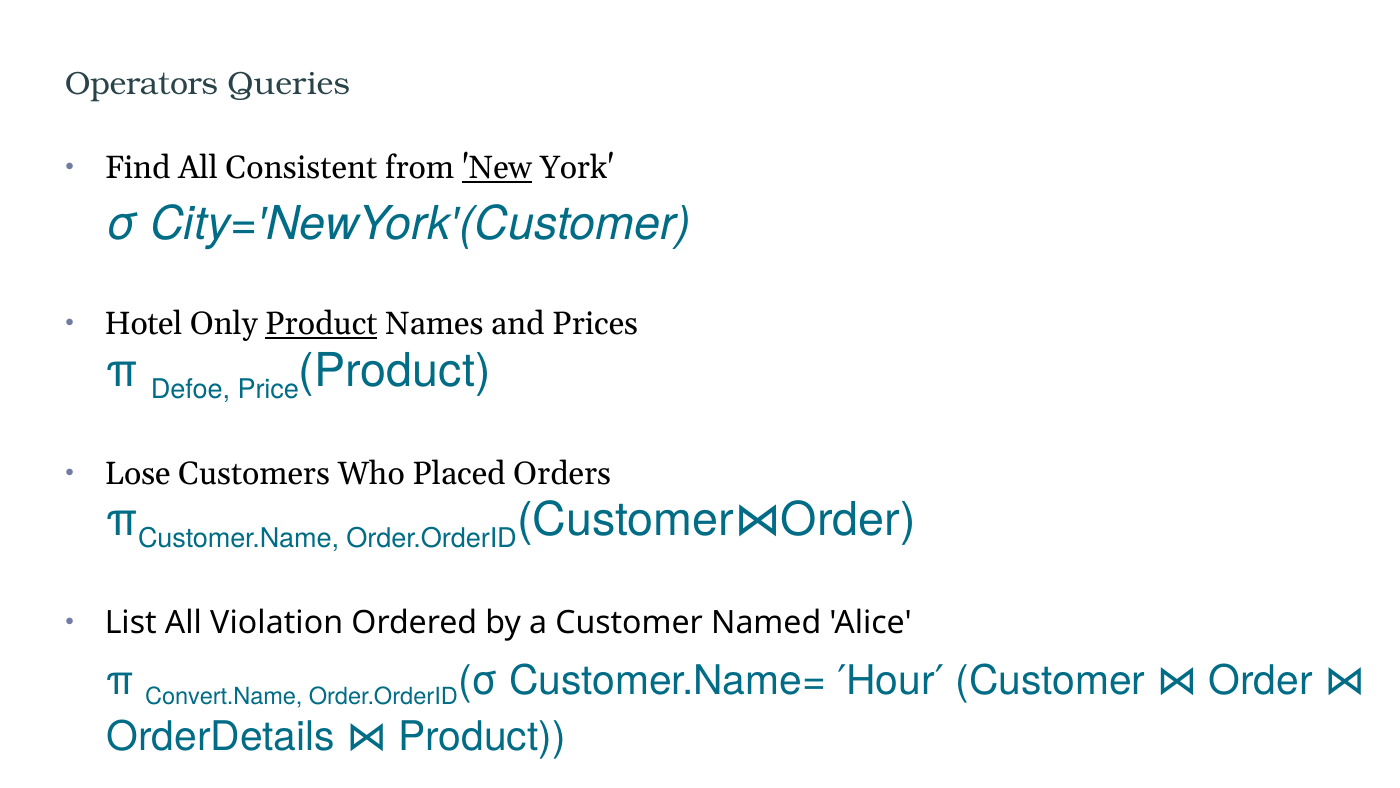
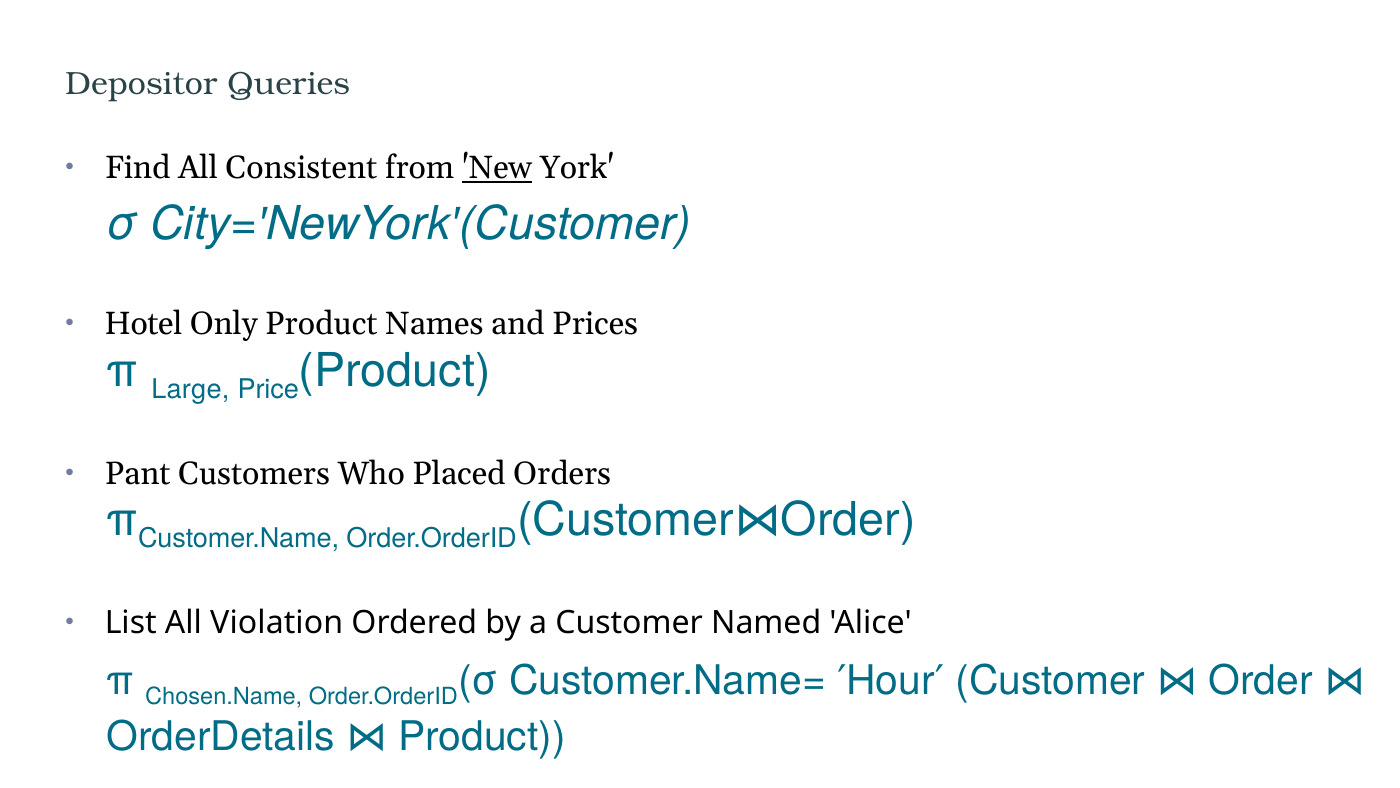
Operators: Operators -> Depositor (141, 84)
Product underline: present -> none (321, 324)
Defoe: Defoe -> Large (190, 389)
Lose: Lose -> Pant (138, 474)
Convert.Name: Convert.Name -> Chosen.Name (224, 696)
